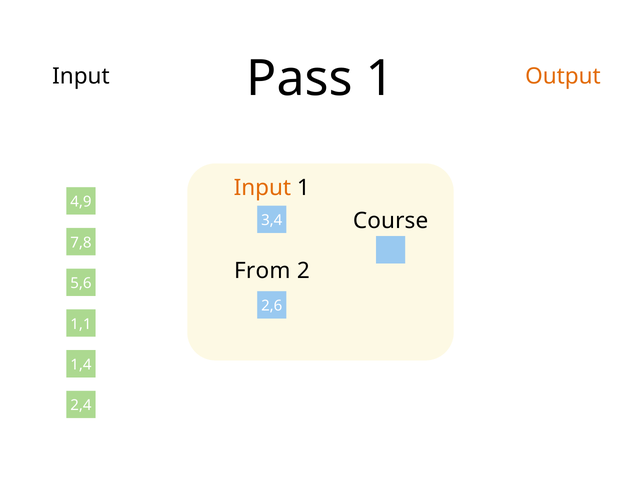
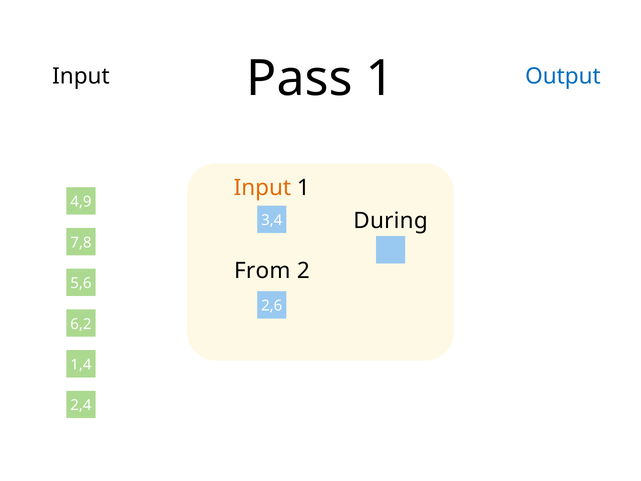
Output colour: orange -> blue (563, 76)
Course: Course -> During (391, 221)
1,1: 1,1 -> 6,2 (81, 324)
